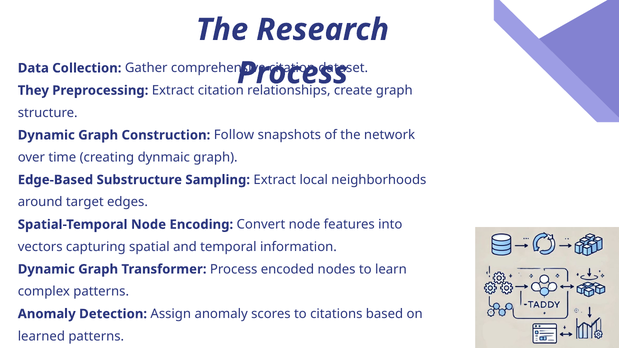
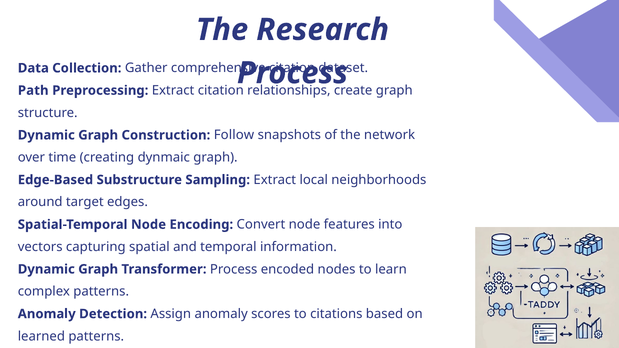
They: They -> Path (33, 90)
